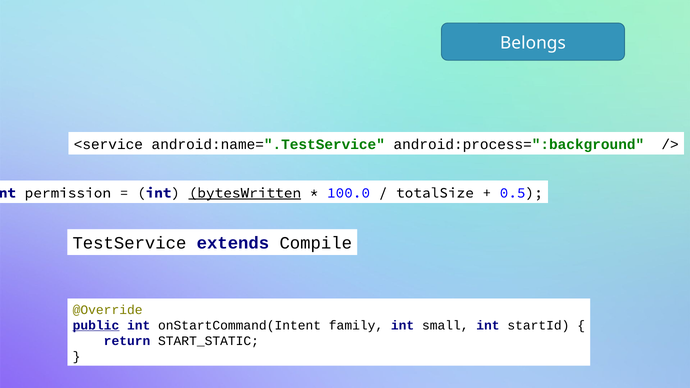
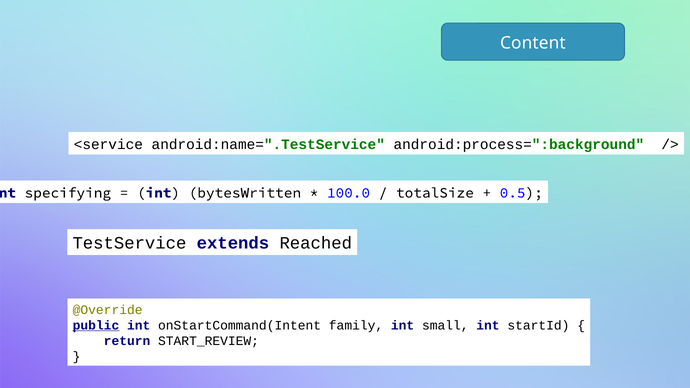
Belongs: Belongs -> Content (533, 43)
permission: permission -> specifying (68, 193)
bytesWritten underline: present -> none (245, 193)
Compile: Compile -> Reached (316, 243)
START_STATIC: START_STATIC -> START_REVIEW (209, 341)
